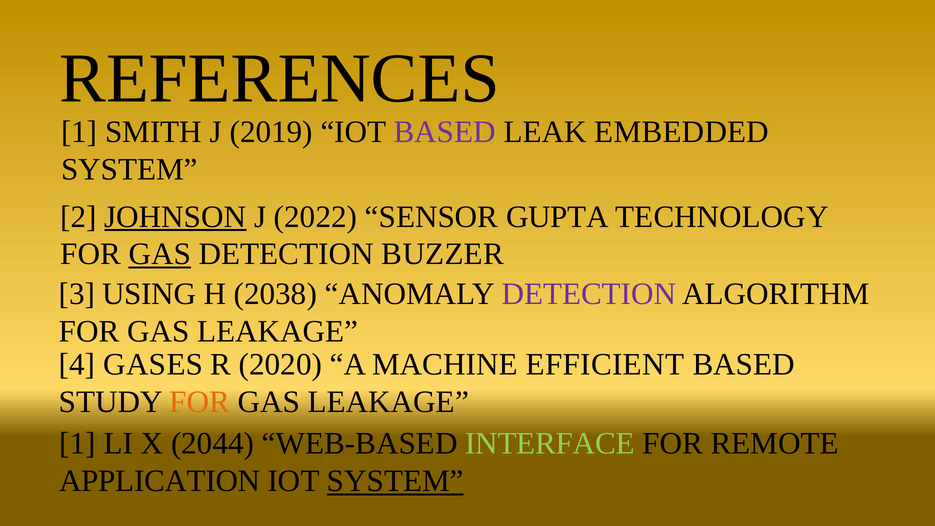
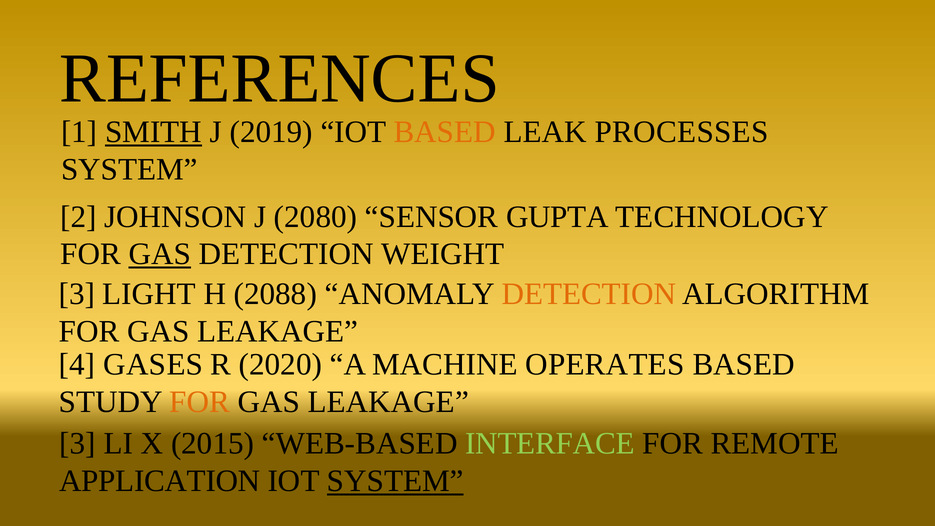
SMITH underline: none -> present (154, 132)
BASED colour: purple -> orange (445, 132)
EMBEDDED: EMBEDDED -> PROCESSES (682, 132)
JOHNSON underline: present -> none (175, 217)
2022: 2022 -> 2080 (316, 217)
BUZZER: BUZZER -> WEIGHT (443, 254)
USING: USING -> LIGHT (149, 294)
2038: 2038 -> 2088 (275, 294)
DETECTION colour: purple -> orange (589, 294)
EFFICIENT: EFFICIENT -> OPERATES (605, 364)
1: 1 -> 3 (78, 444)
2044: 2044 -> 2015 (213, 444)
